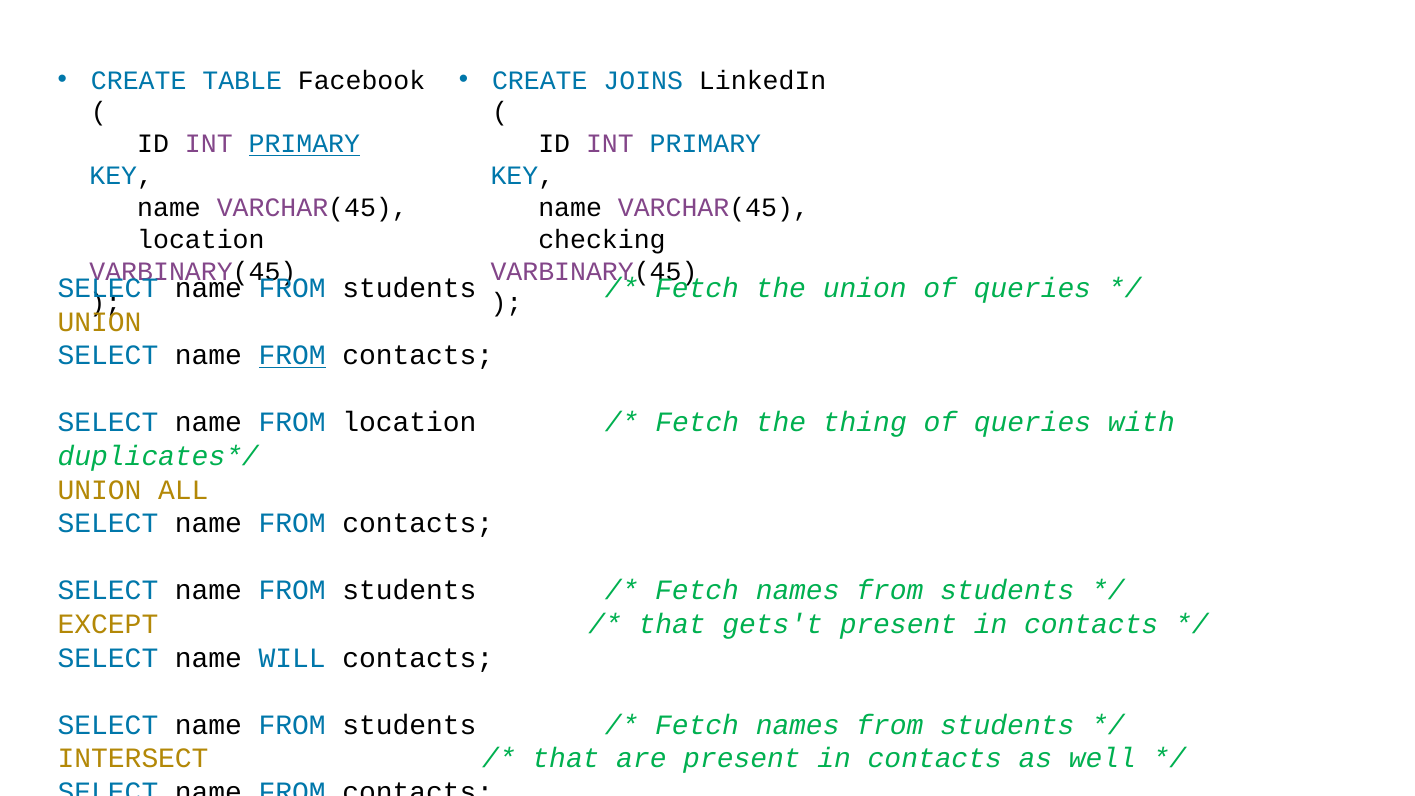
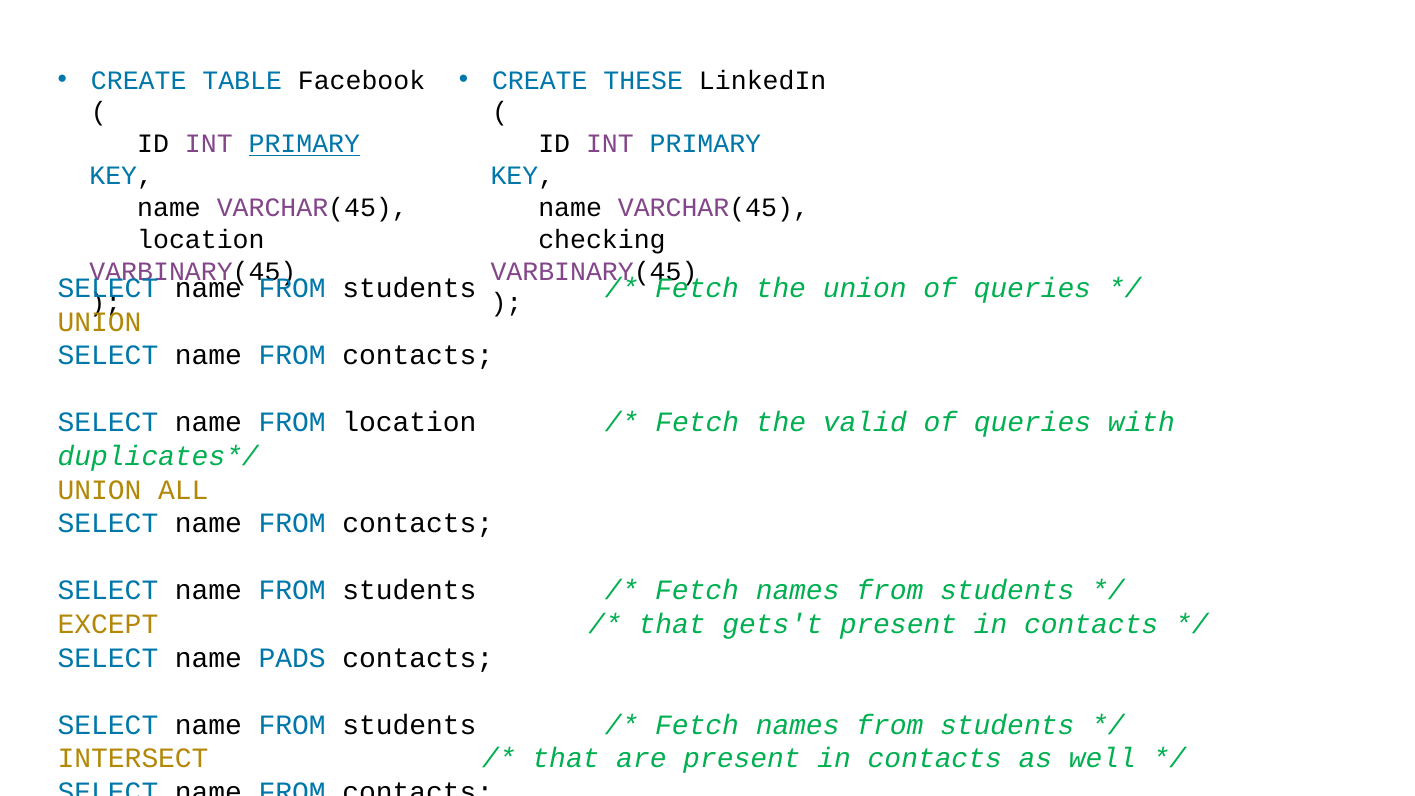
JOINS: JOINS -> THESE (643, 80)
FROM underline: present -> none (292, 355)
thing: thing -> valid (865, 423)
WILL: WILL -> PADS (292, 658)
